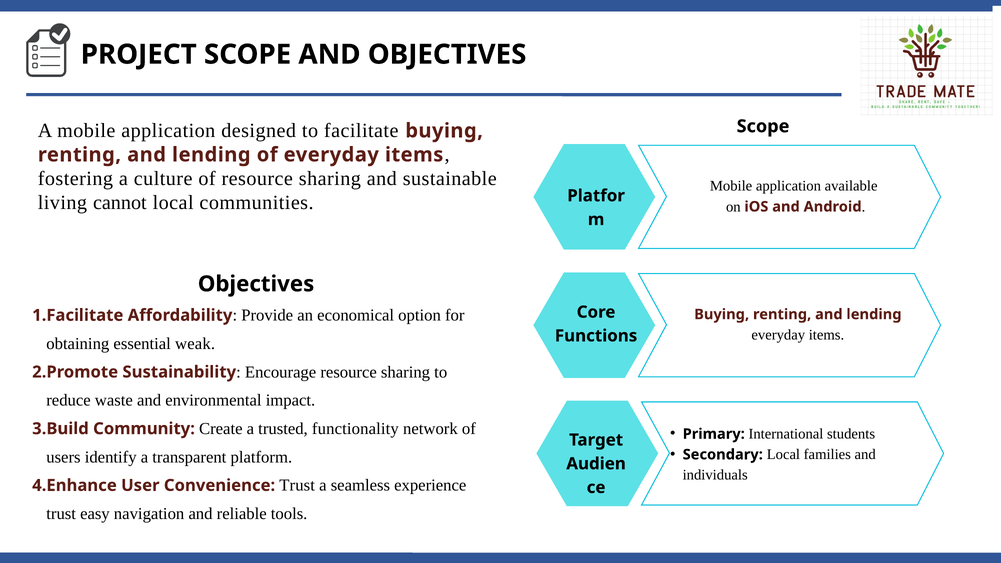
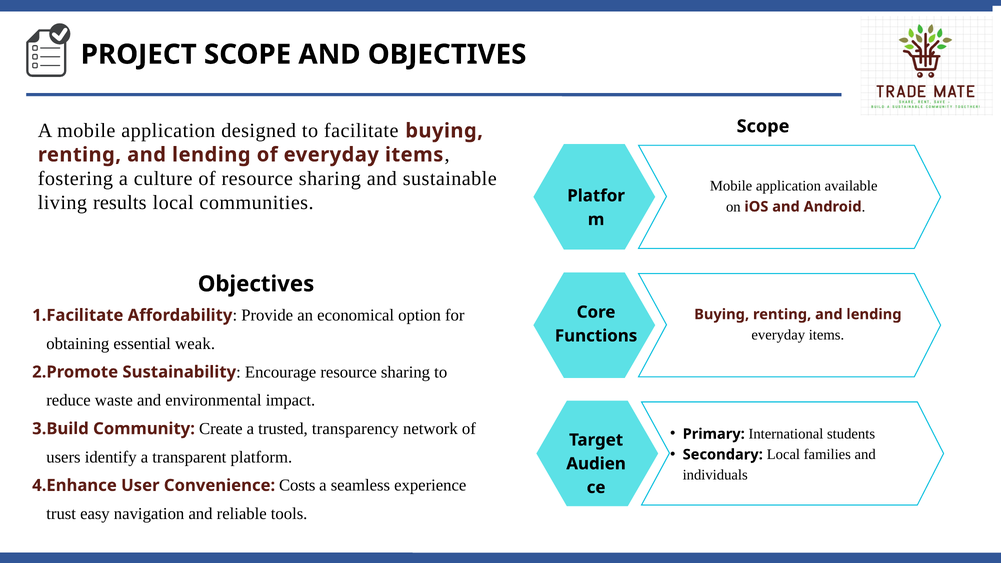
cannot: cannot -> results (120, 203)
functionality: functionality -> transparency (355, 429)
Convenience Trust: Trust -> Costs (297, 485)
